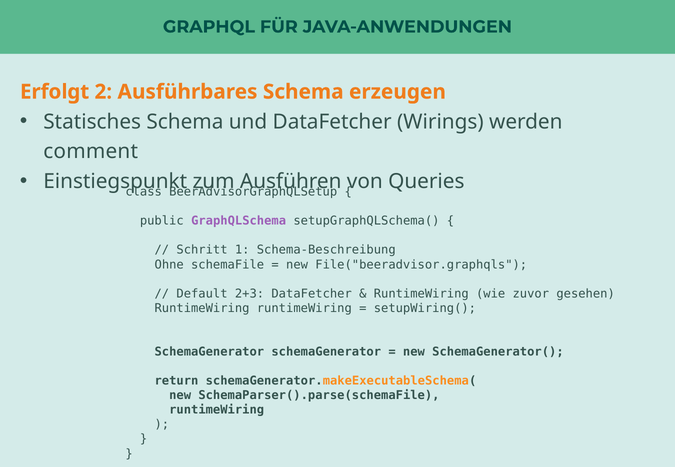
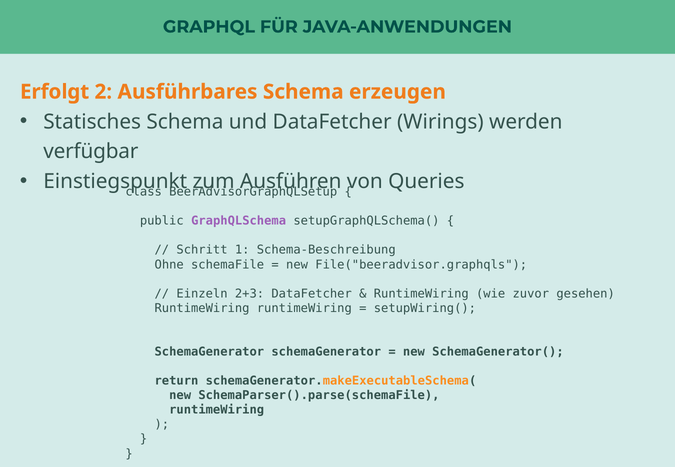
comment: comment -> verfügbar (91, 152)
Default: Default -> Einzeln (202, 294)
